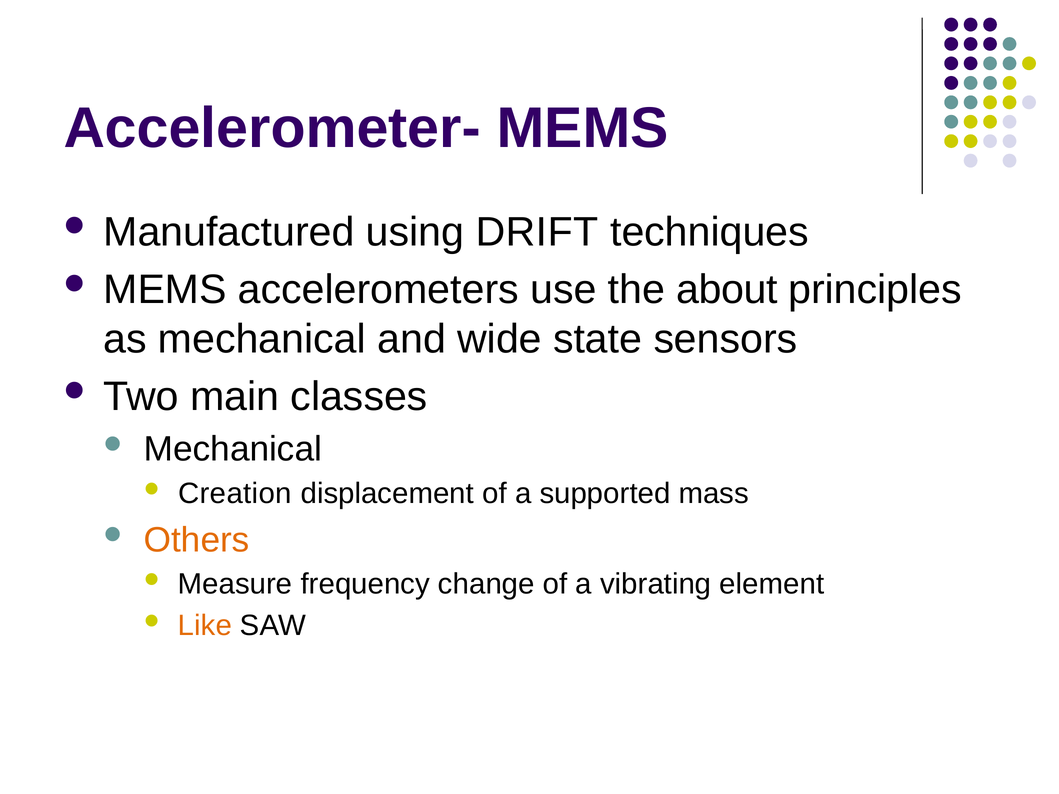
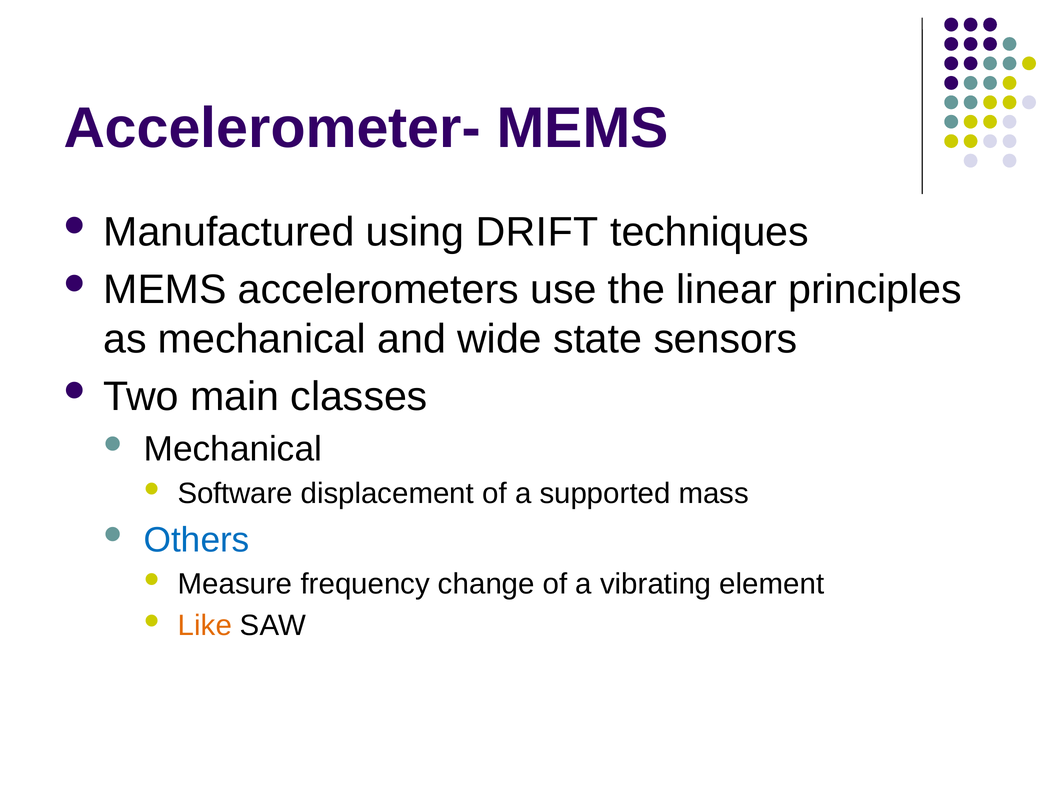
about: about -> linear (727, 290)
Creation: Creation -> Software (235, 494)
Others colour: orange -> blue (197, 540)
